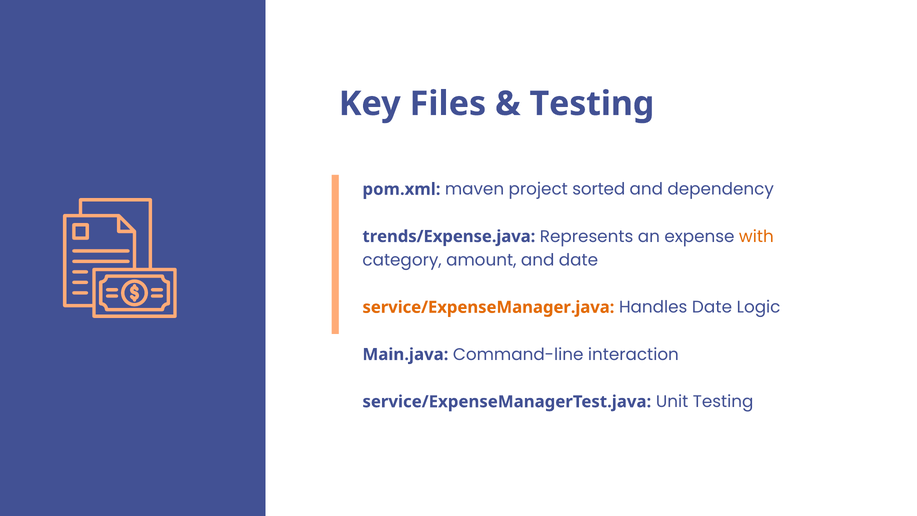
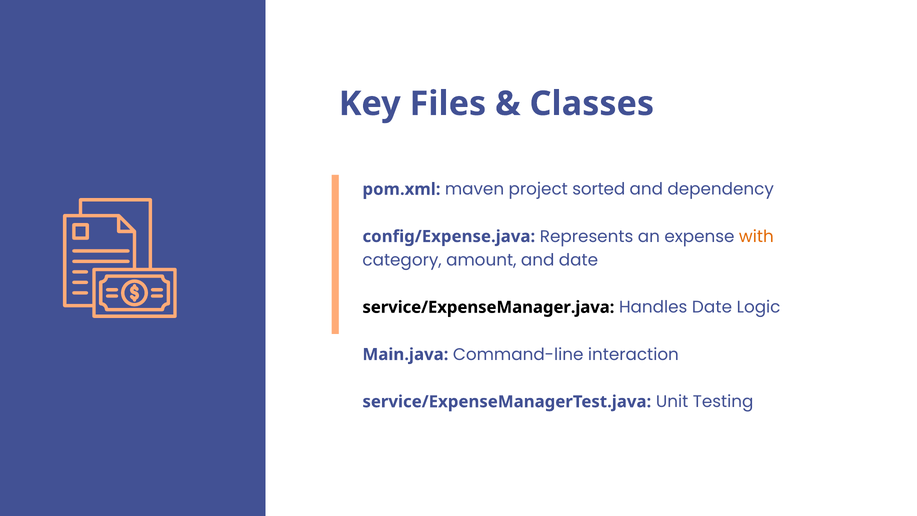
Testing: Testing -> Classes (592, 104)
trends/Expense.java: trends/Expense.java -> config/Expense.java (449, 236)
service/ExpenseManager.java colour: orange -> black (488, 307)
